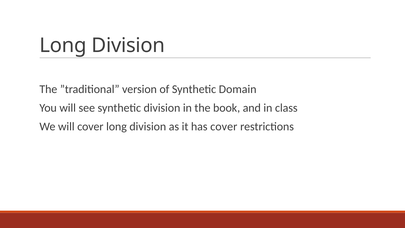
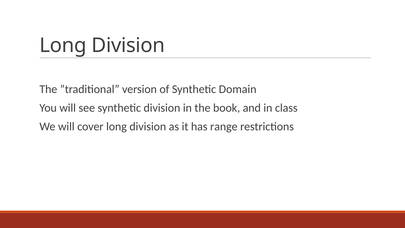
has cover: cover -> range (224, 126)
